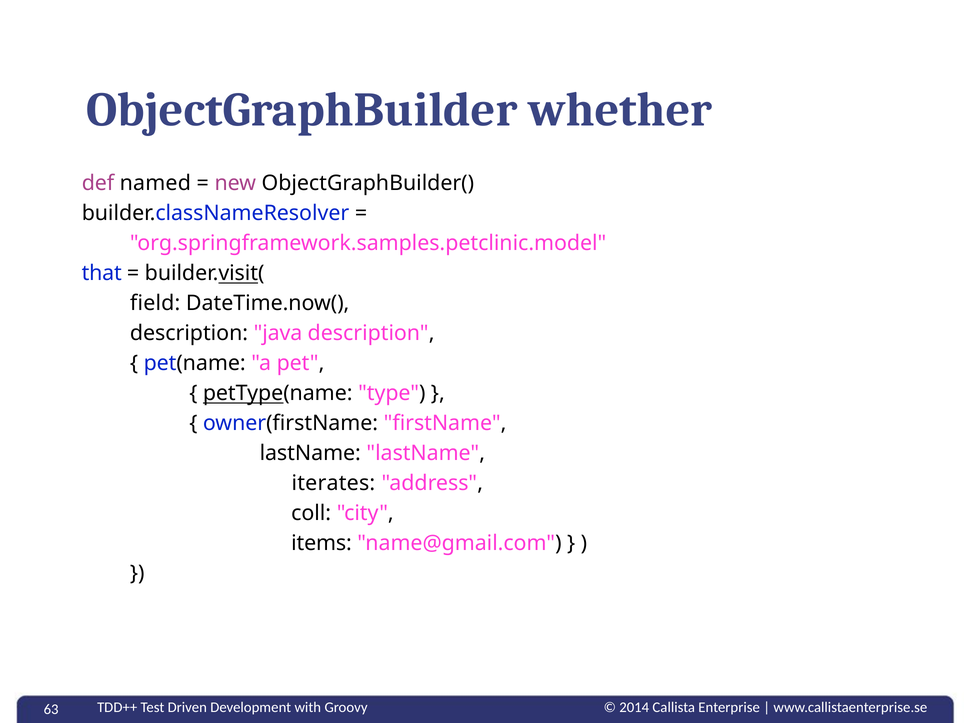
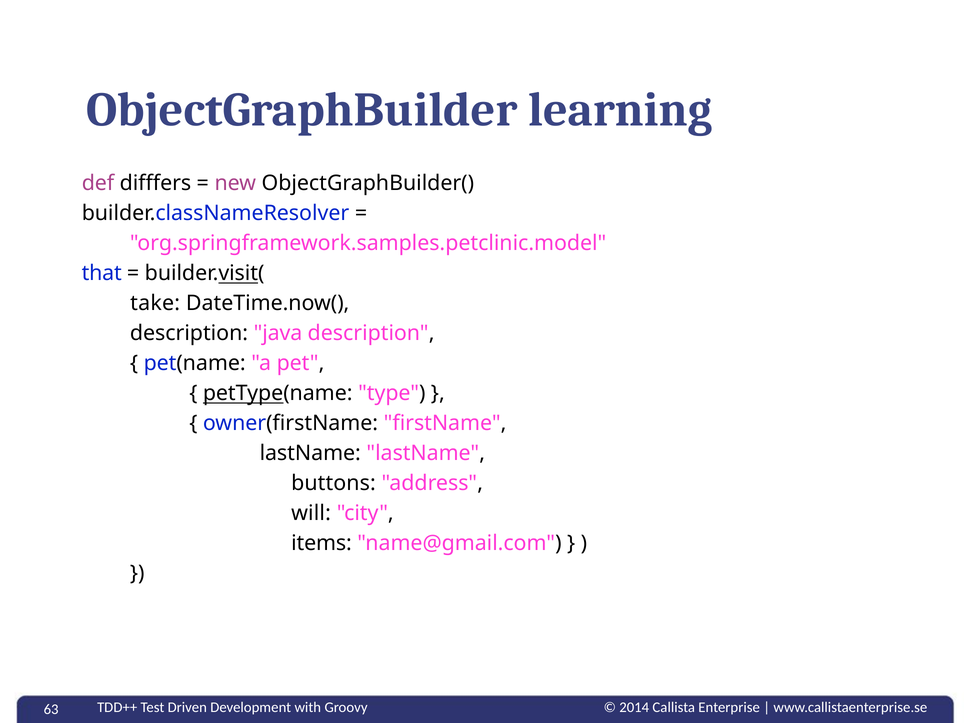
whether: whether -> learning (620, 110)
named: named -> difffers (155, 183)
field: field -> take (155, 303)
iterates: iterates -> buttons (333, 483)
coll: coll -> will (311, 513)
